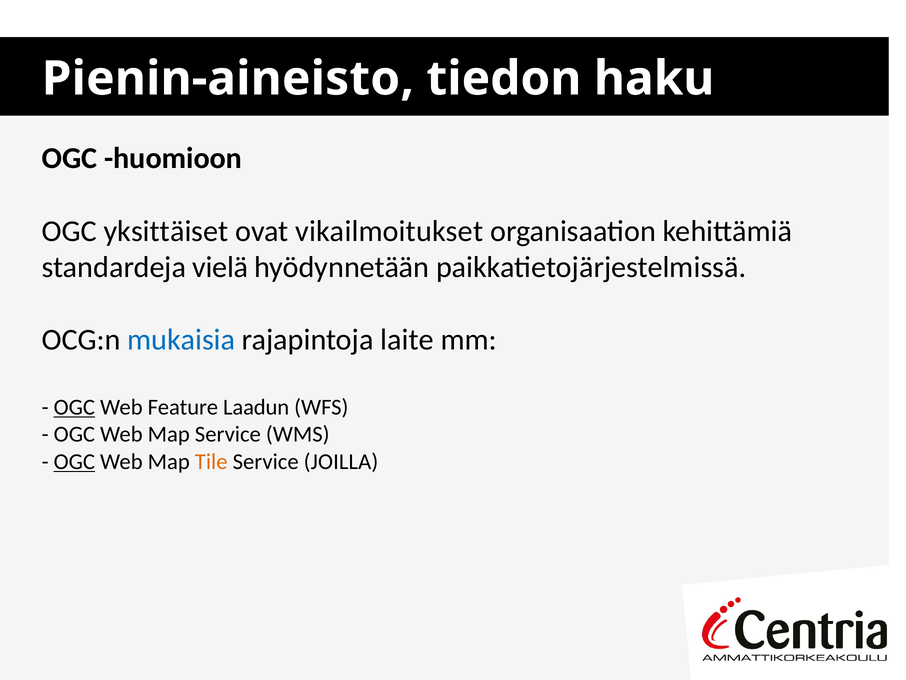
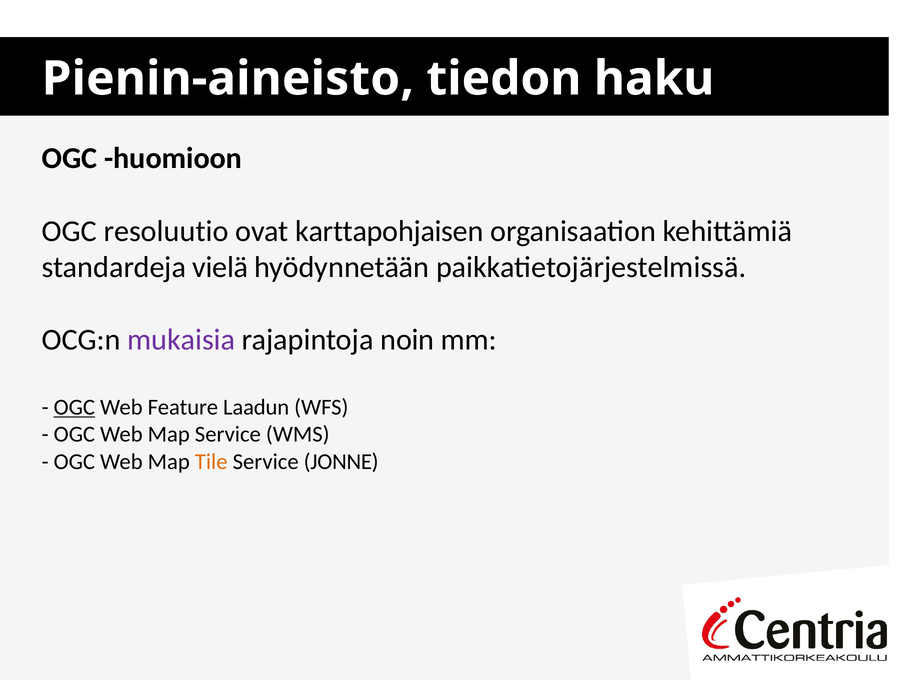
yksittäiset: yksittäiset -> resoluutio (166, 231)
vikailmoitukset: vikailmoitukset -> karttapohjaisen (389, 231)
mukaisia colour: blue -> purple (181, 340)
laite: laite -> noin (407, 340)
OGC underline: present -> none (74, 461)
JOILLA: JOILLA -> JONNE (341, 461)
